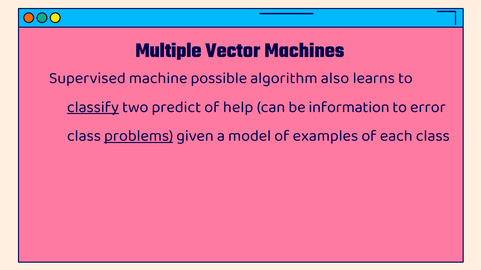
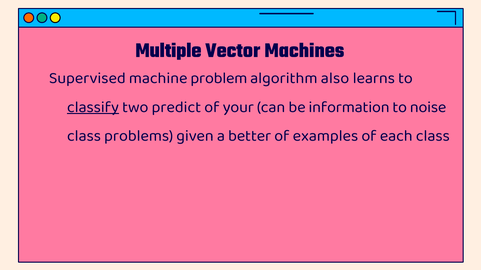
possible: possible -> problem (219, 78)
help: help -> your (238, 107)
error: error -> noise (428, 107)
problems underline: present -> none (139, 136)
model: model -> better (250, 136)
